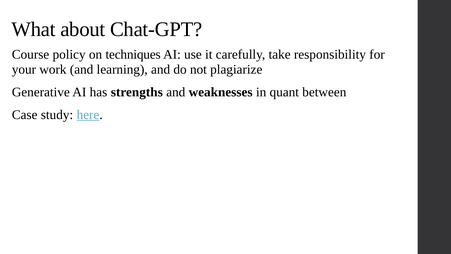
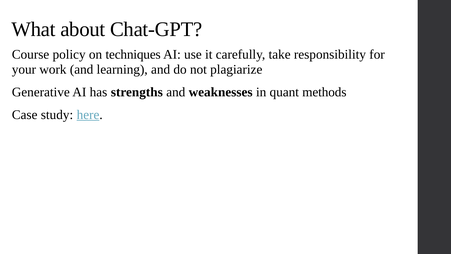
between: between -> methods (324, 92)
